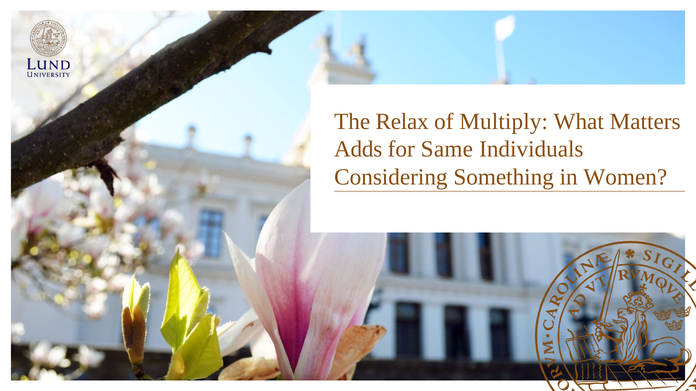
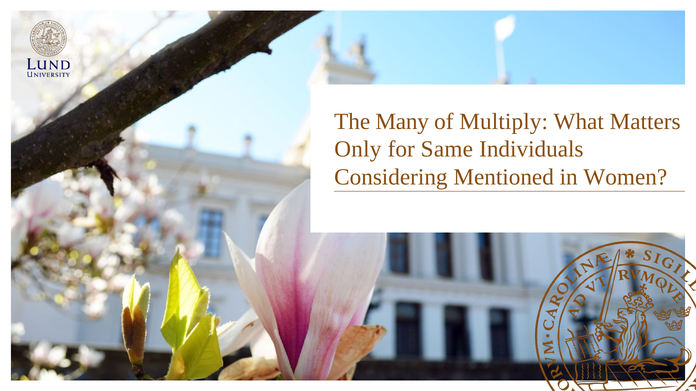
Relax: Relax -> Many (402, 122)
Adds: Adds -> Only (358, 150)
Something: Something -> Mentioned (504, 177)
